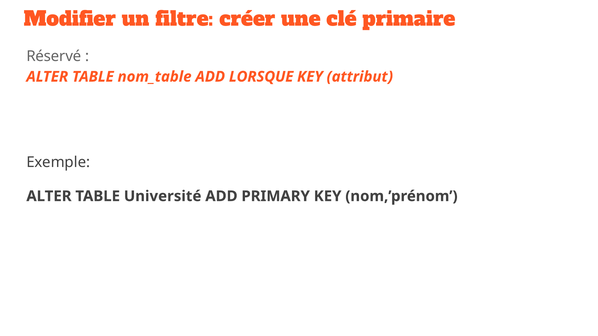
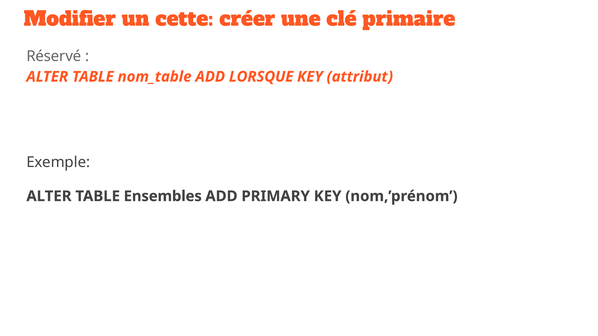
filtre: filtre -> cette (184, 19)
Université: Université -> Ensembles (163, 196)
